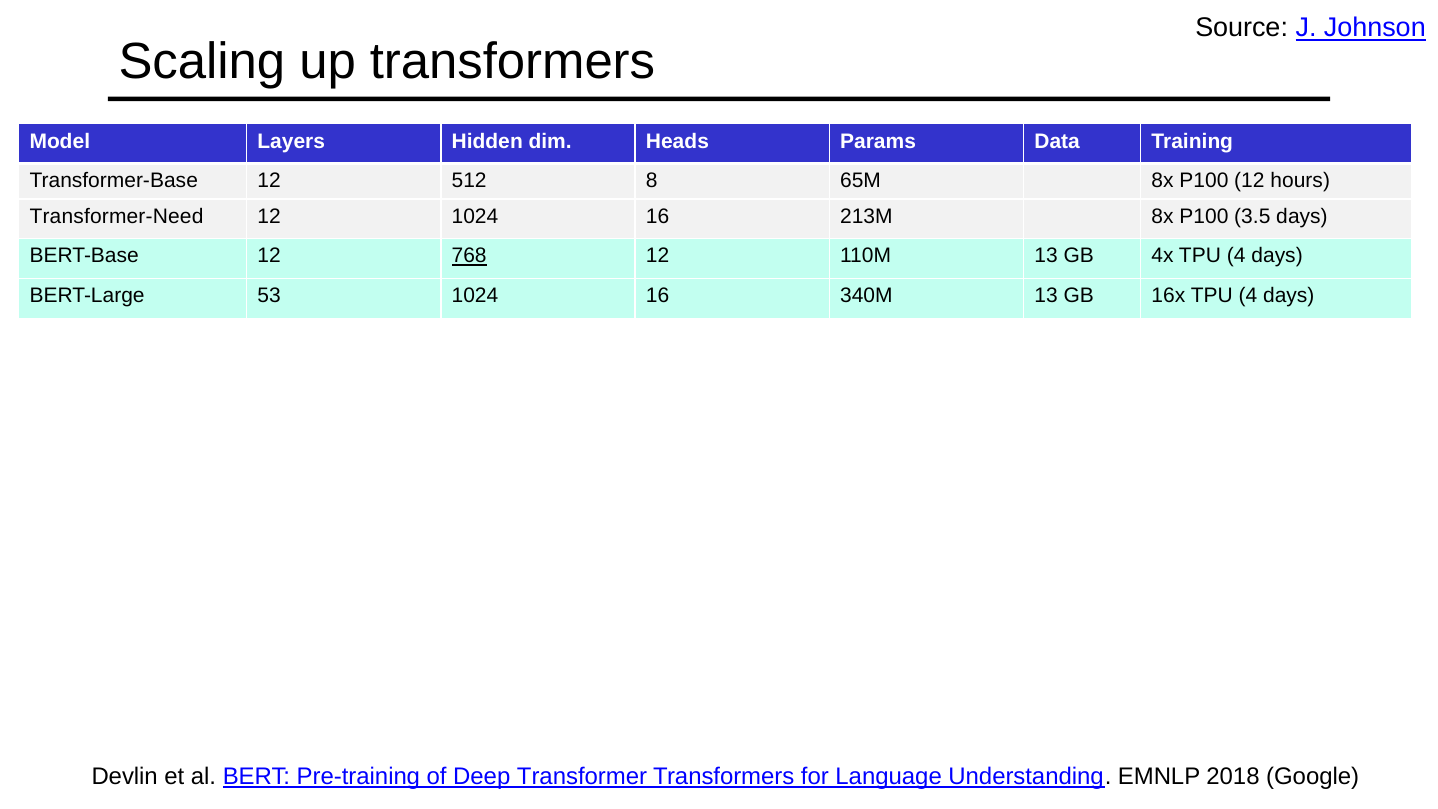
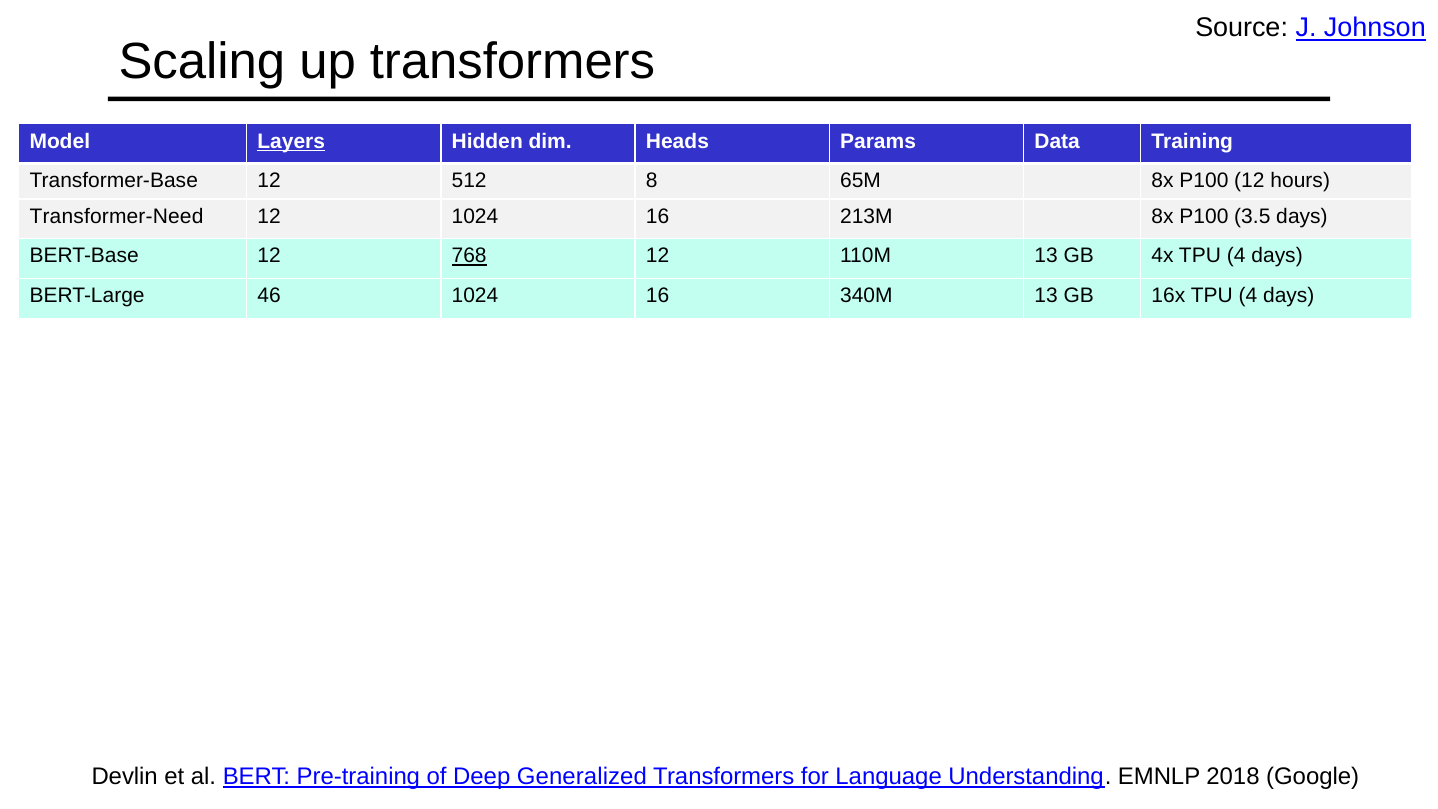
Layers underline: none -> present (291, 141)
53: 53 -> 46 (269, 296)
Transformer: Transformer -> Generalized (582, 776)
